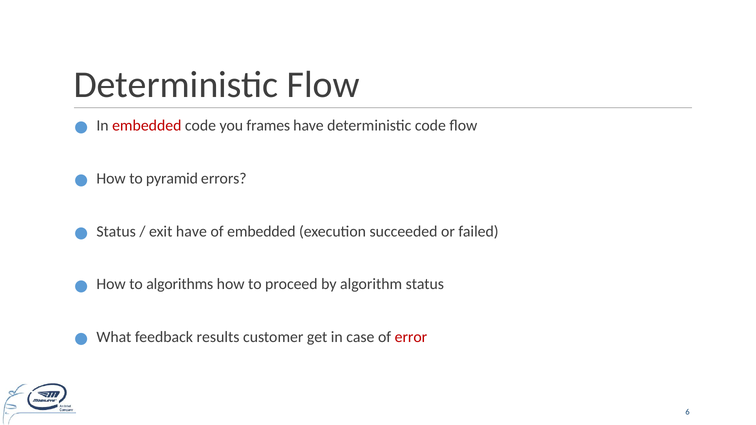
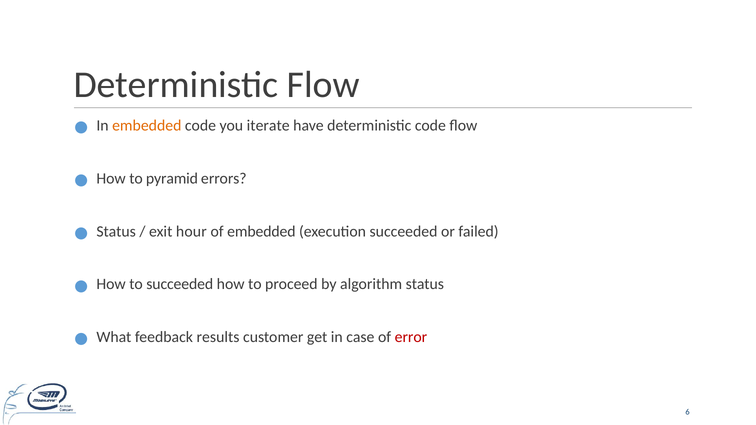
embedded colour: red -> orange (147, 126)
frames: frames -> iterate (268, 126)
exit have: have -> hour (191, 232)
to algorithms: algorithms -> succeeded (180, 284)
